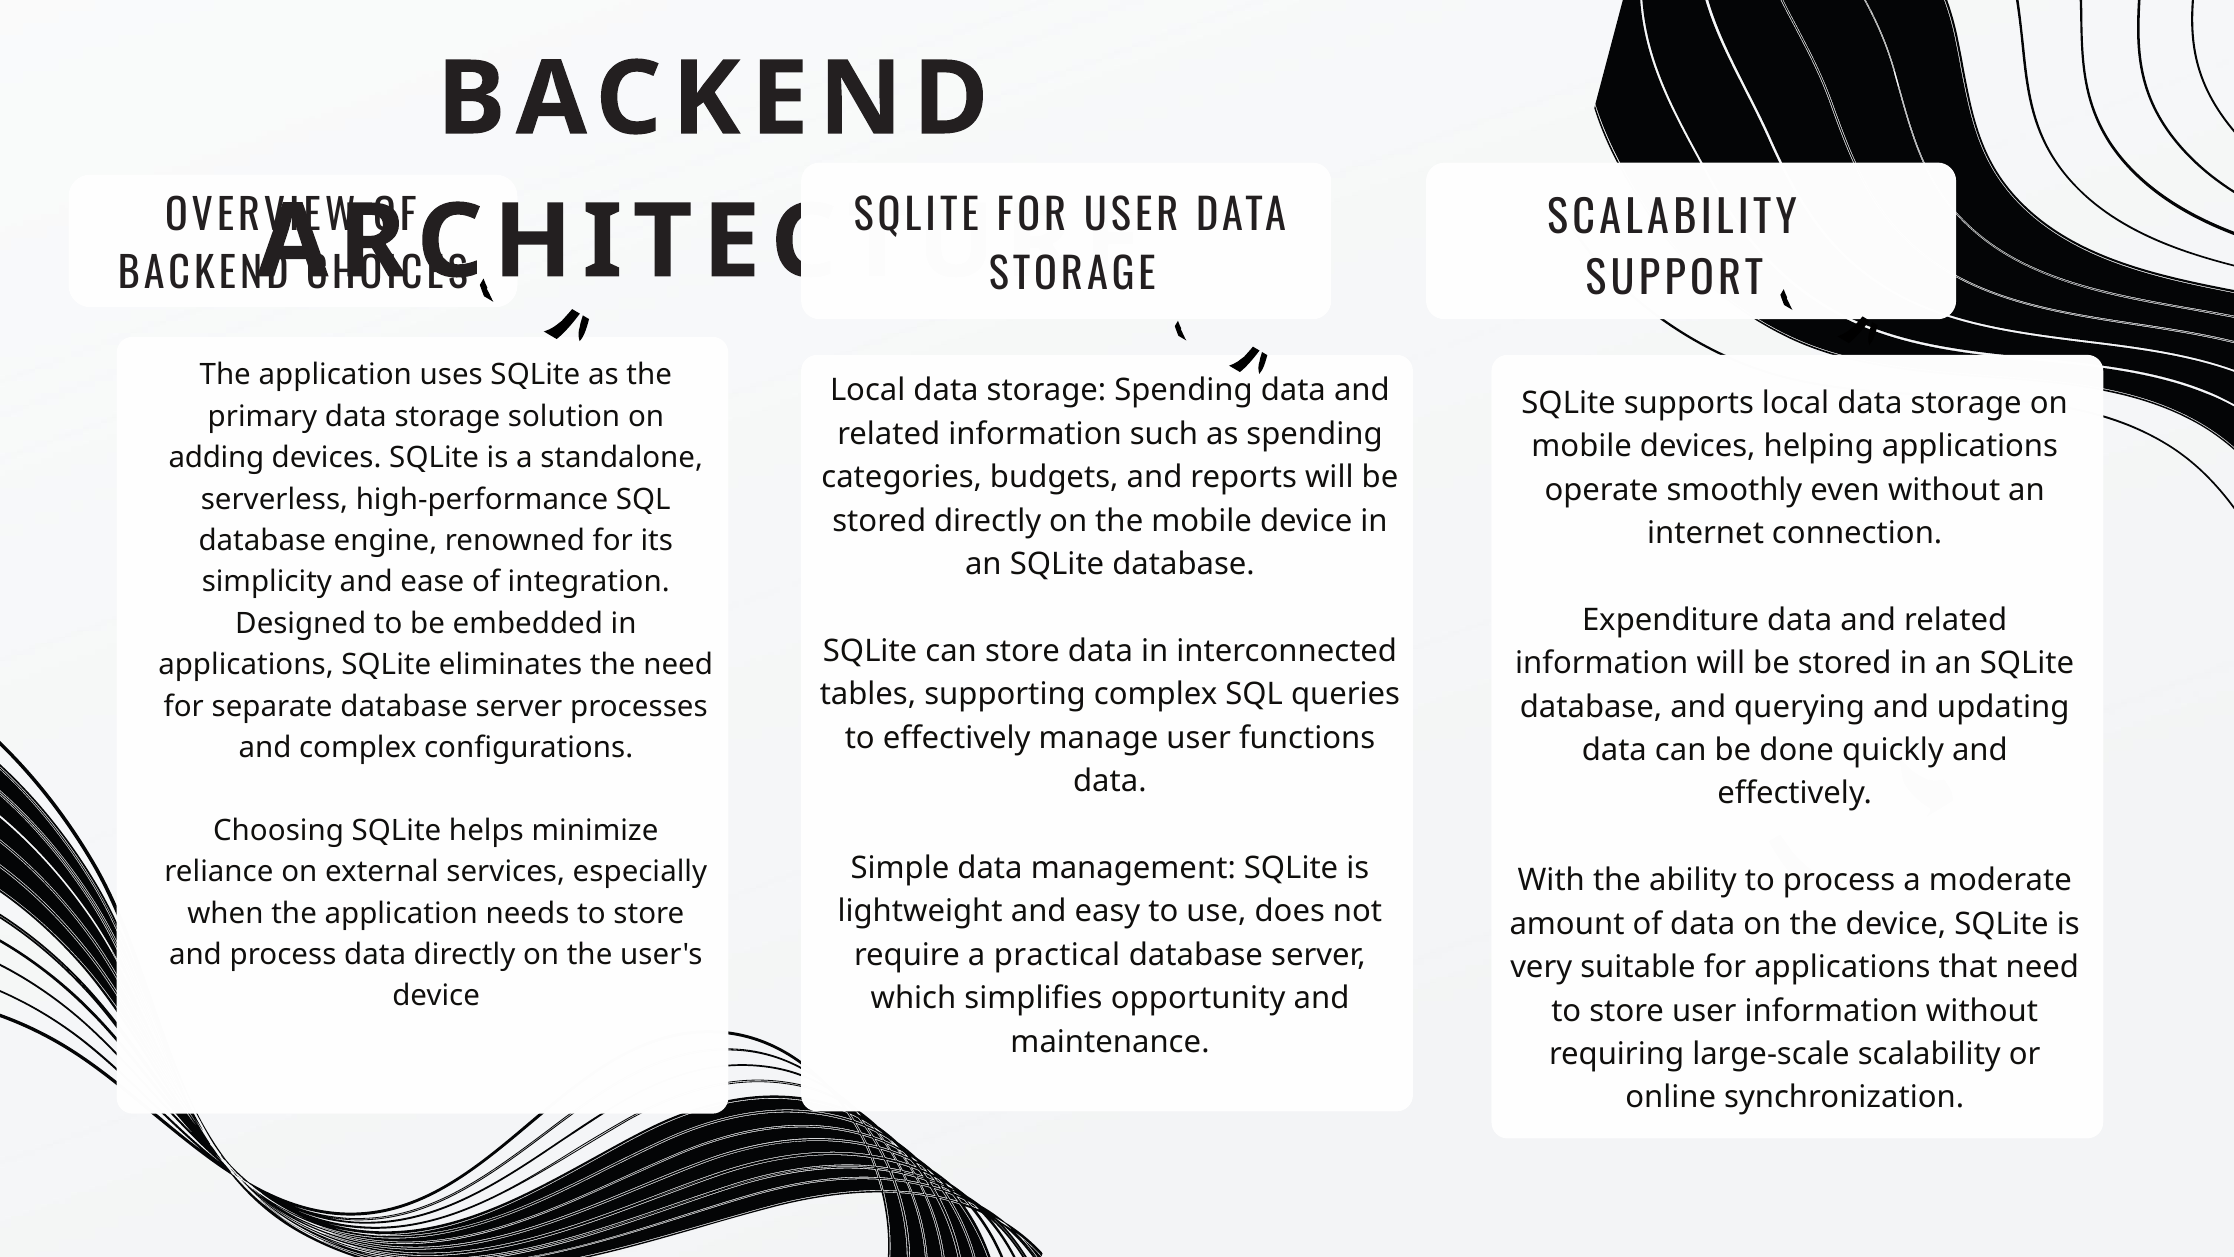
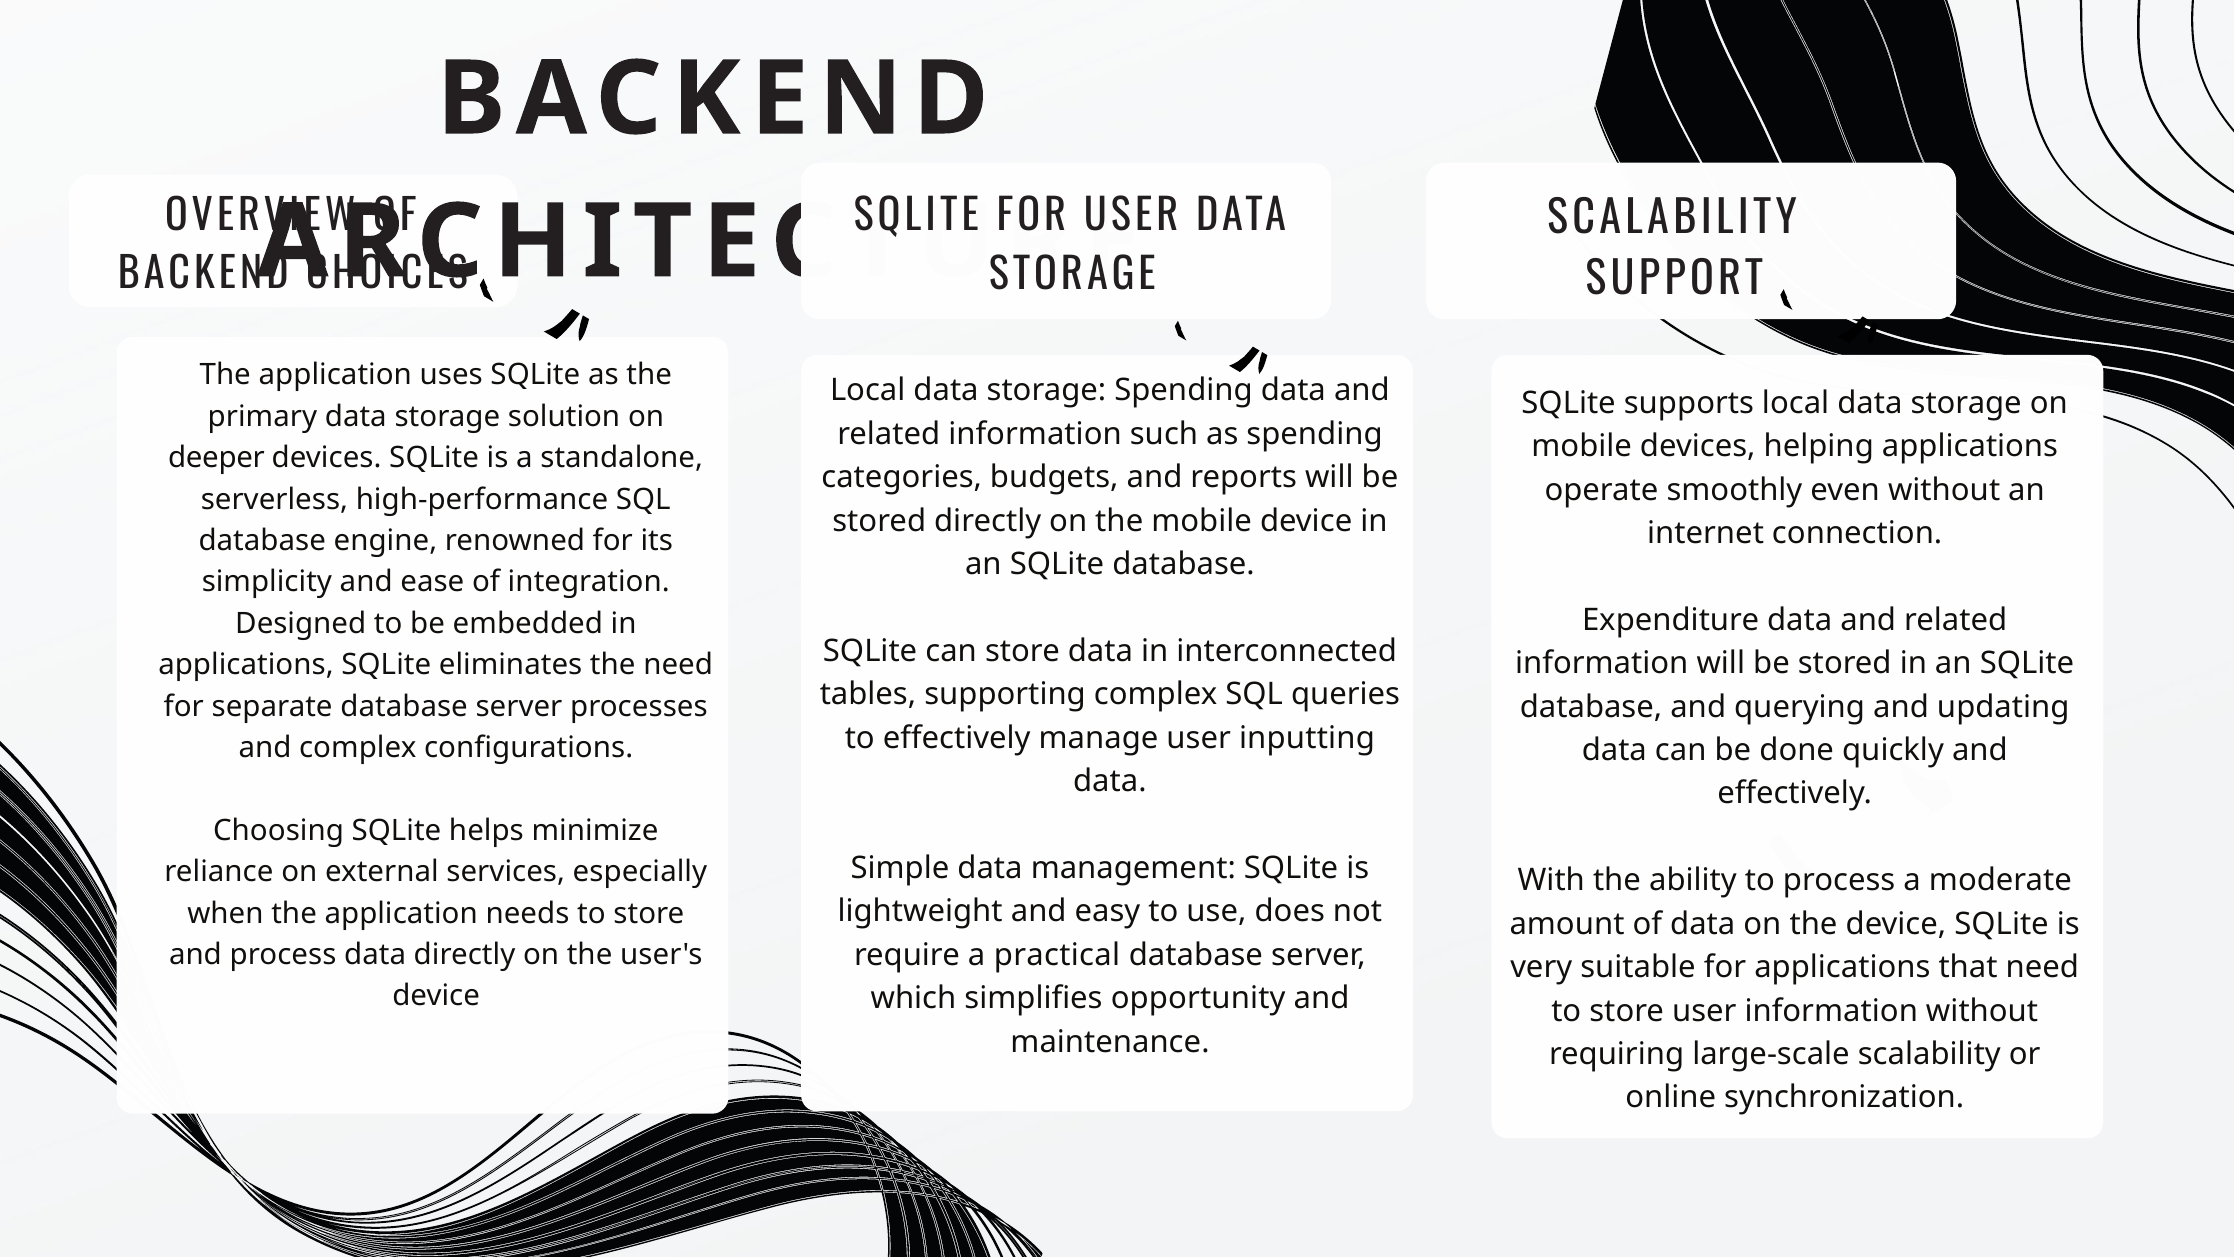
adding: adding -> deeper (216, 458)
functions: functions -> inputting (1307, 738)
